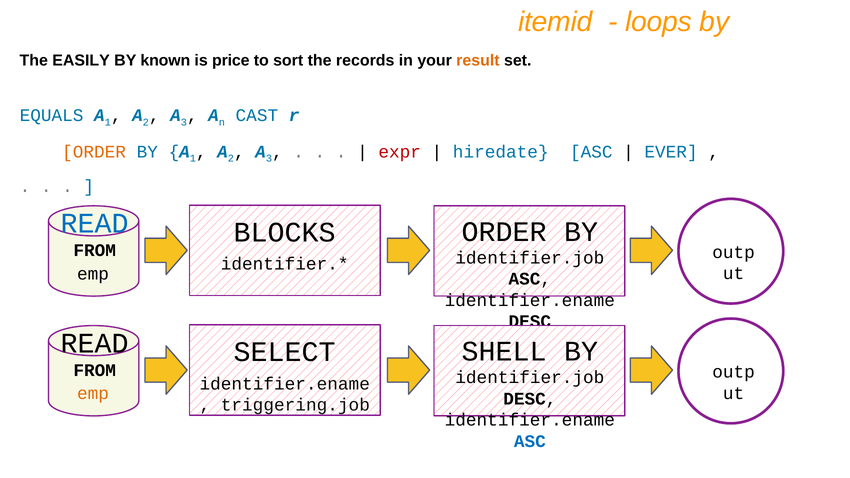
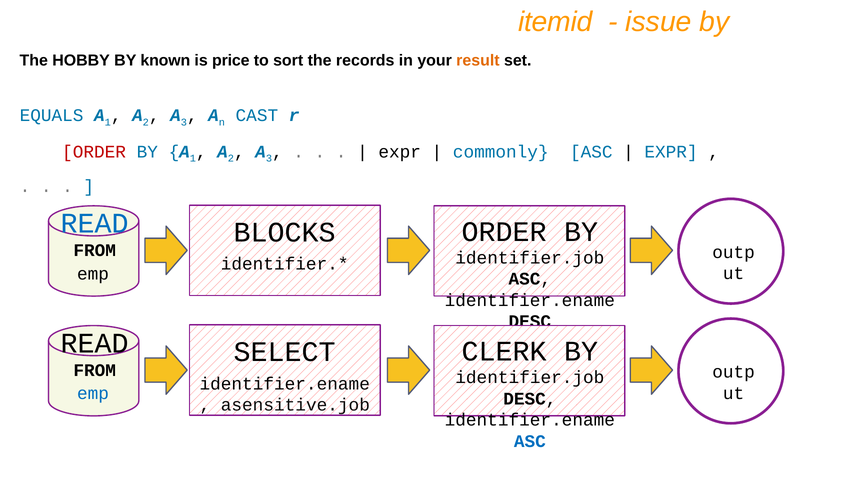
loops: loops -> issue (658, 22)
EASILY: EASILY -> HOBBY (81, 61)
ORDER colour: orange -> red (94, 152)
expr colour: red -> black (400, 152)
hiredate: hiredate -> commonly (501, 152)
EVER: EVER -> EXPR (671, 152)
SHELL: SHELL -> CLERK (504, 352)
emp colour: orange -> blue (93, 394)
triggering.job: triggering.job -> asensitive.job (295, 405)
